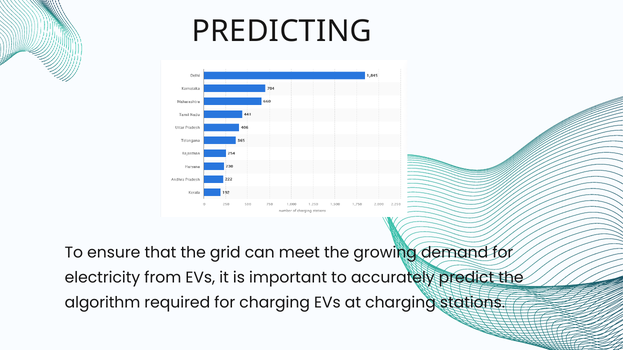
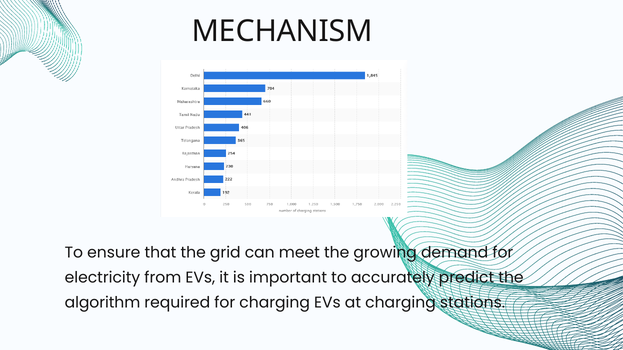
PREDICTING: PREDICTING -> MECHANISM (282, 31)
